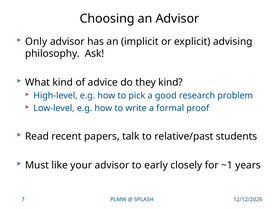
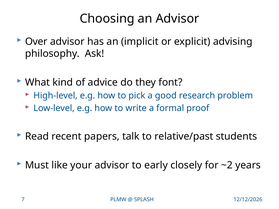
Only: Only -> Over (36, 42)
they kind: kind -> font (170, 83)
~1: ~1 -> ~2 (227, 165)
